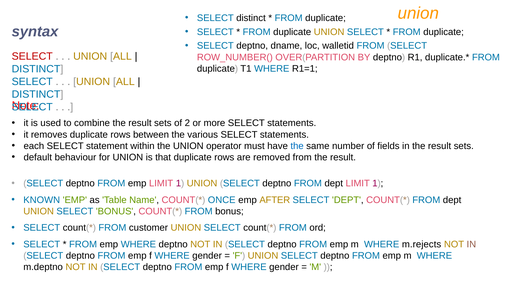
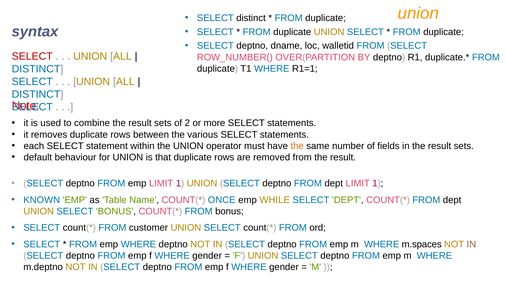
the colour: blue -> orange (297, 146)
AFTER: AFTER -> WHILE (275, 200)
m.rejects: m.rejects -> m.spaces (422, 244)
